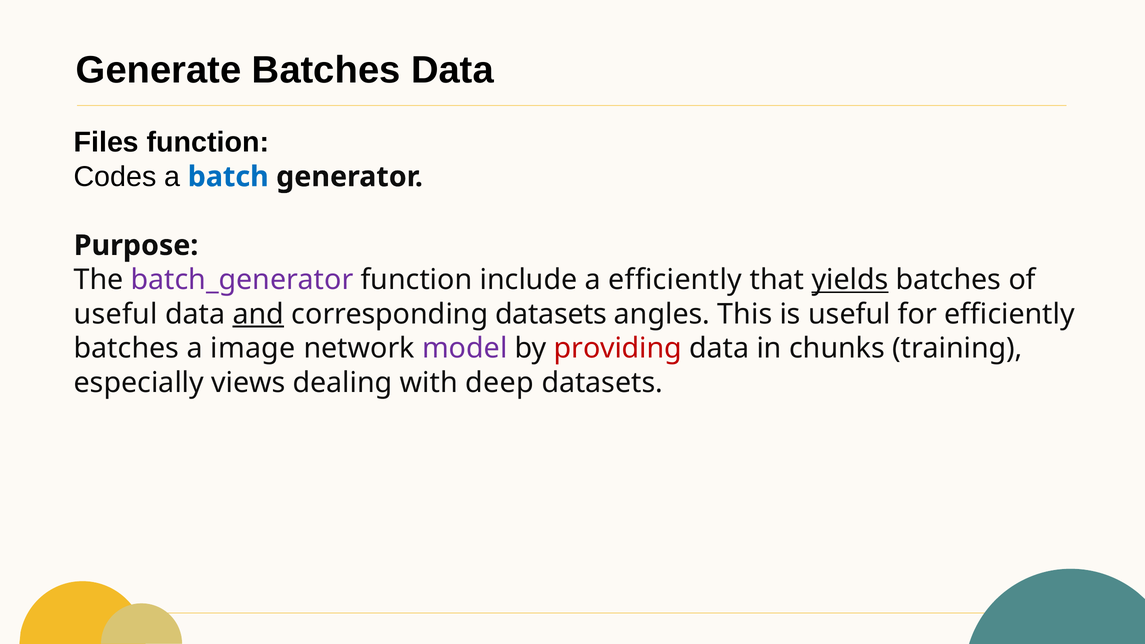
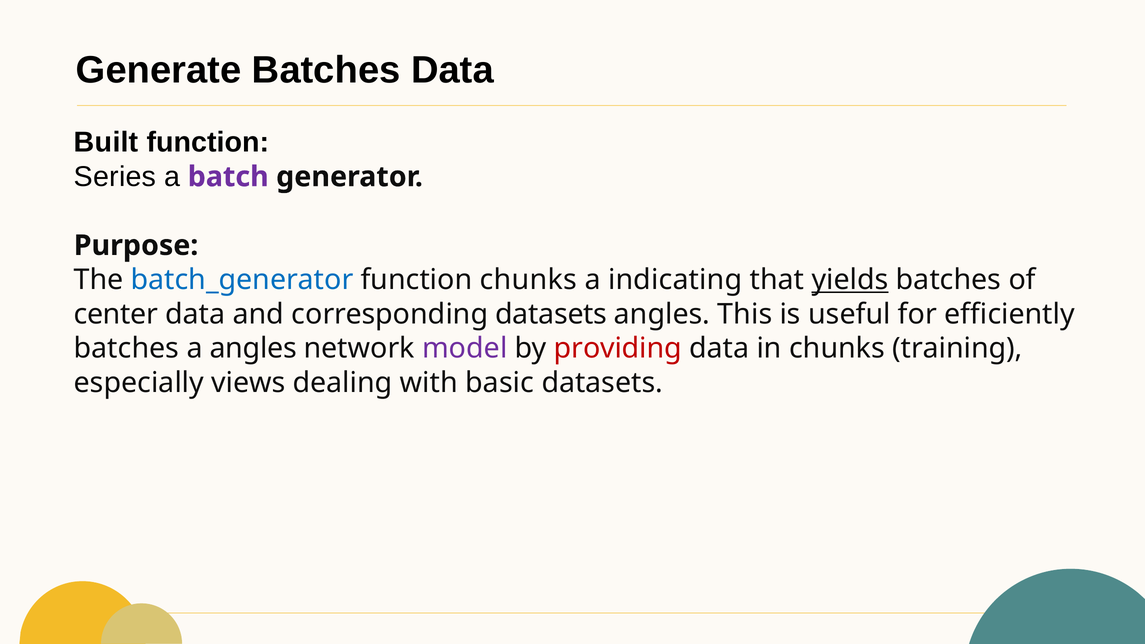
Files: Files -> Built (106, 142)
Codes: Codes -> Series (115, 177)
batch colour: blue -> purple (228, 177)
batch_generator colour: purple -> blue (242, 280)
function include: include -> chunks (528, 280)
a efficiently: efficiently -> indicating (675, 280)
useful: useful -> center (116, 314)
and underline: present -> none (258, 314)
a image: image -> angles (253, 349)
deep: deep -> basic (500, 383)
